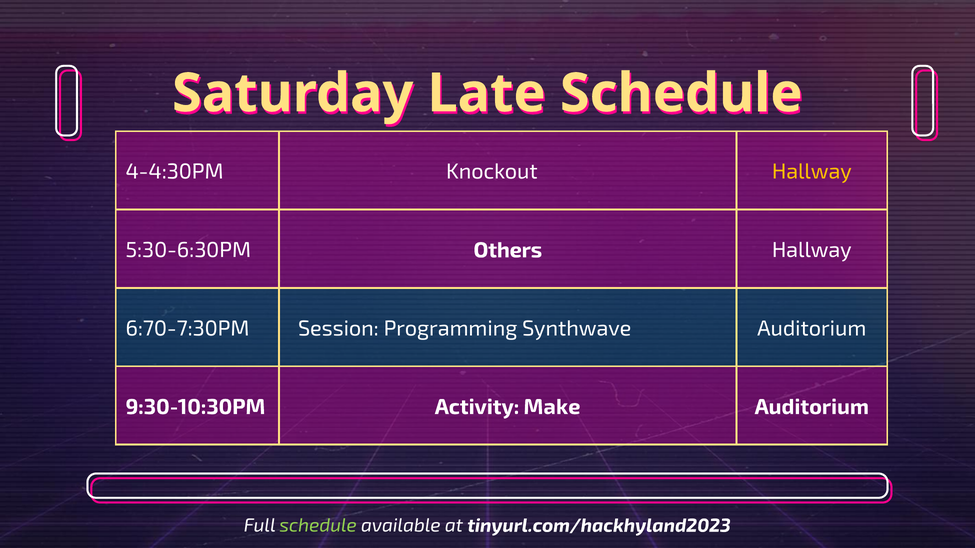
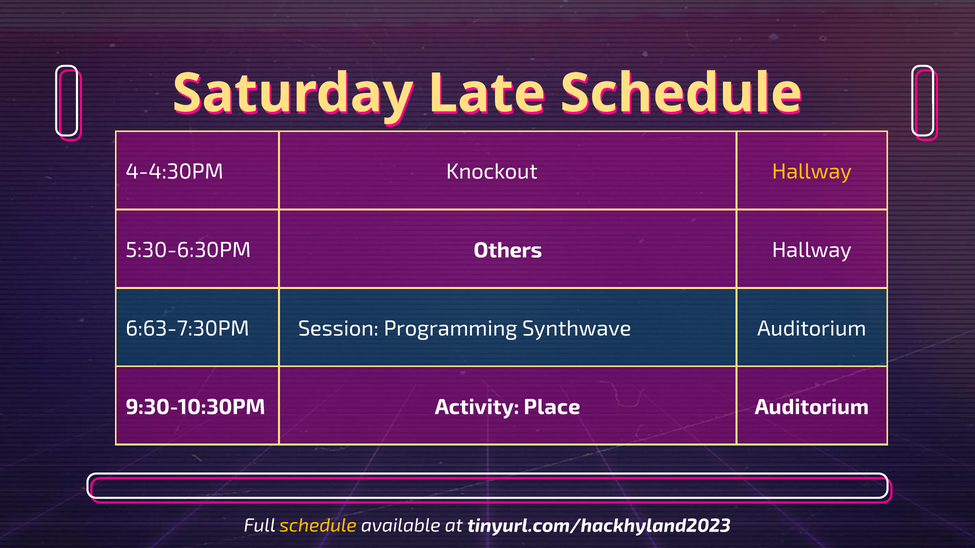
6:70-7:30PM: 6:70-7:30PM -> 6:63-7:30PM (188, 329)
Make: Make -> Place (552, 407)
schedule colour: light green -> yellow (318, 526)
